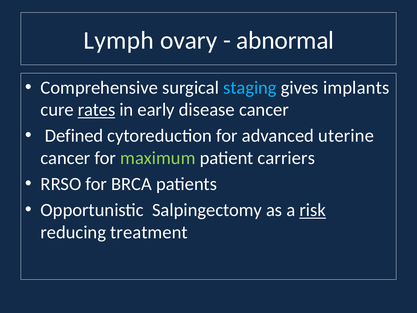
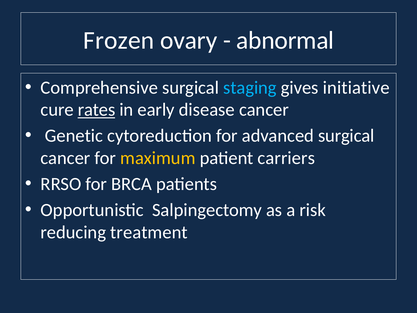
Lymph: Lymph -> Frozen (119, 40)
implants: implants -> initiative (356, 87)
Defined: Defined -> Genetic (74, 136)
advanced uterine: uterine -> surgical (346, 136)
maximum colour: light green -> yellow (158, 158)
risk underline: present -> none (313, 210)
